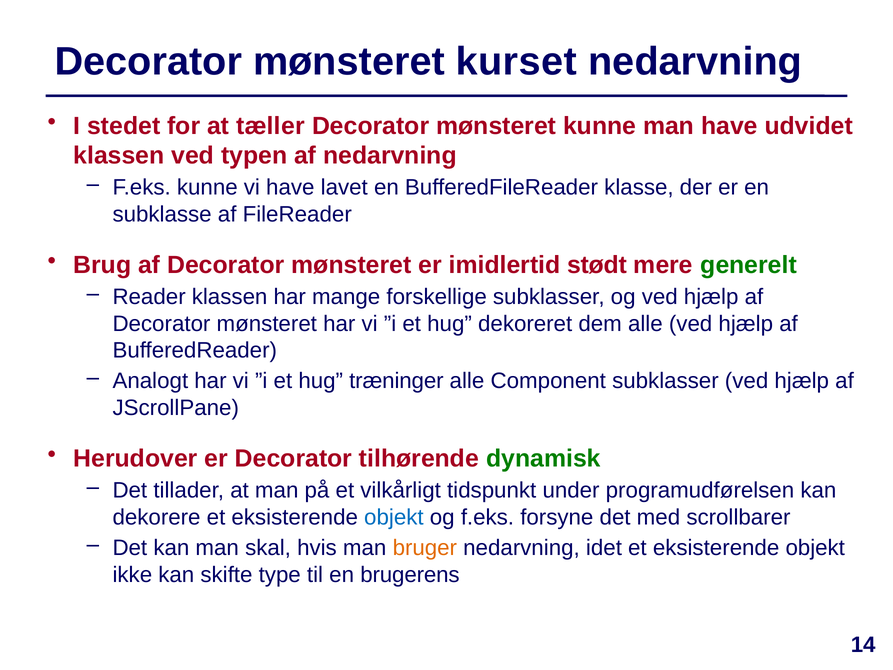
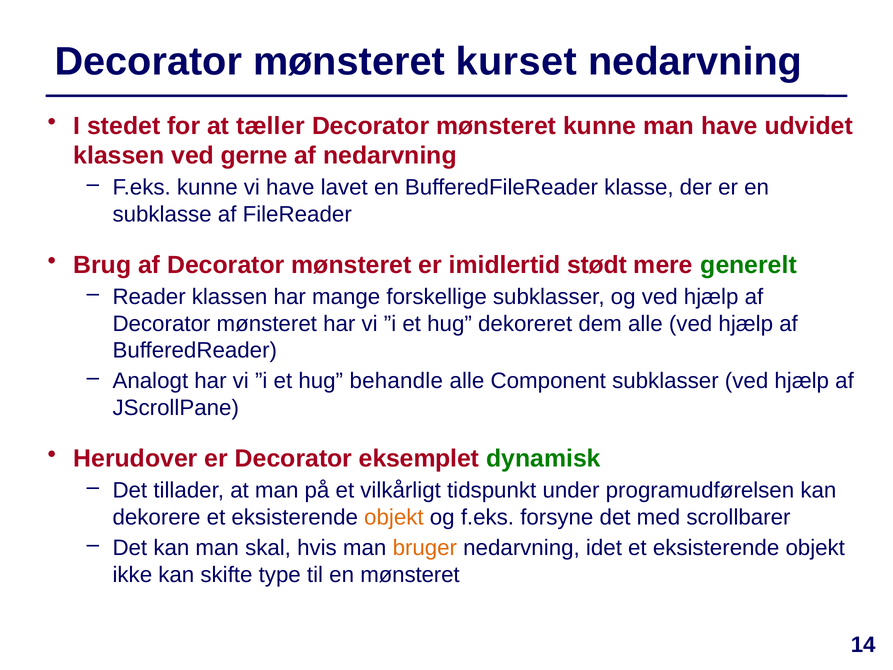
typen: typen -> gerne (254, 156)
træninger: træninger -> behandle (396, 381)
tilhørende: tilhørende -> eksemplet (419, 459)
objekt colour: blue -> orange (394, 517)
en brugerens: brugerens -> mønsteret (410, 574)
